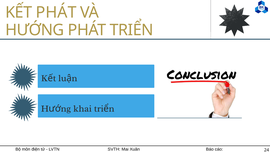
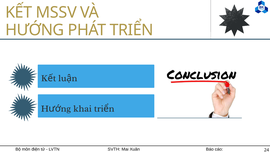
KẾT PHÁT: PHÁT -> MSSV (56, 12)
